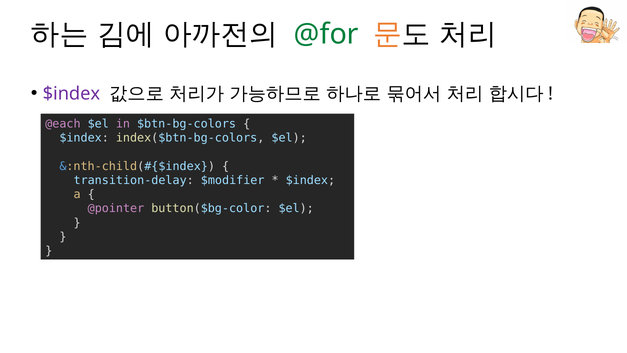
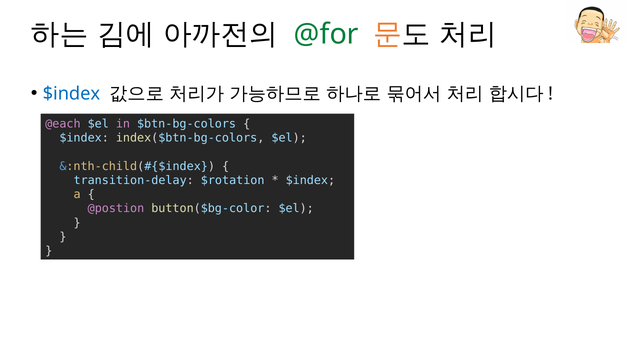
$index colour: purple -> blue (71, 94)
$modifier: $modifier -> $rotation (233, 180)
@pointer: @pointer -> @postion (116, 208)
